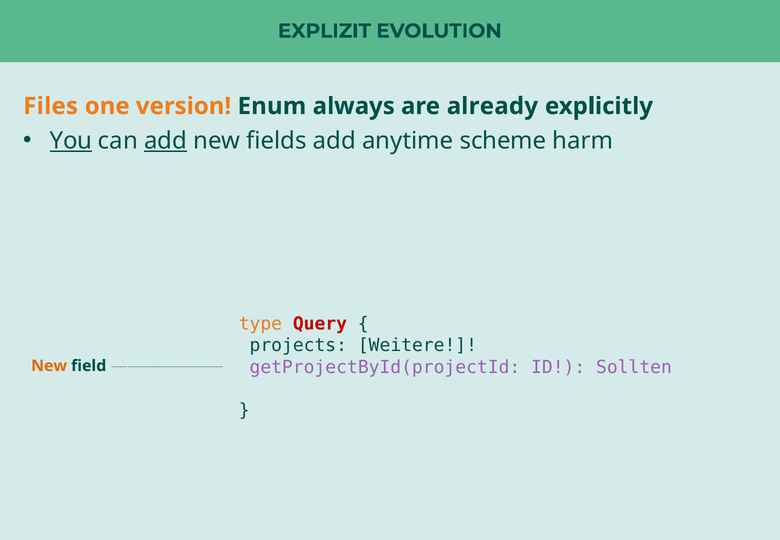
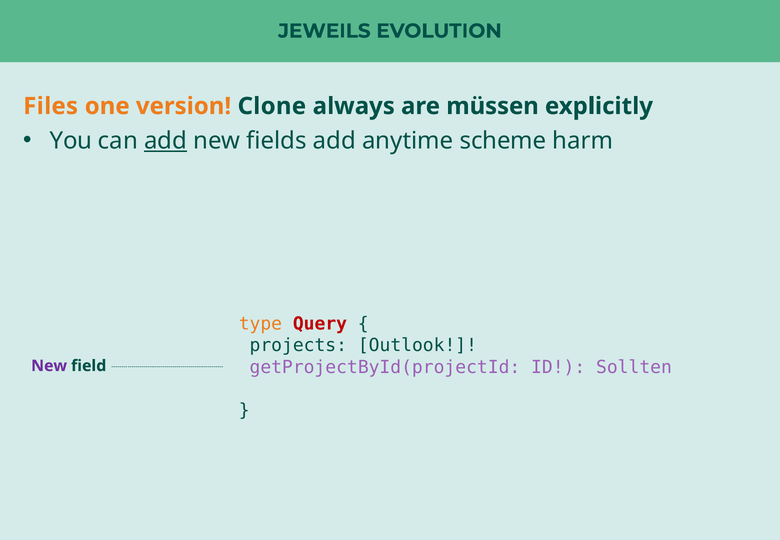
EXPLIZIT: EXPLIZIT -> JEWEILS (324, 31)
Enum: Enum -> Clone (272, 106)
already: already -> müssen (493, 106)
You underline: present -> none (71, 141)
Weitere: Weitere -> Outlook (417, 345)
New colour: orange -> purple (49, 366)
